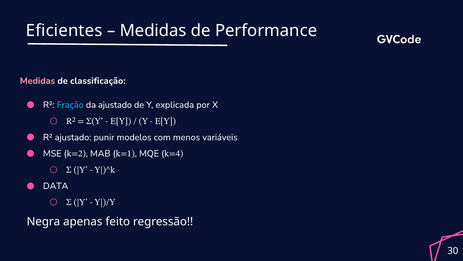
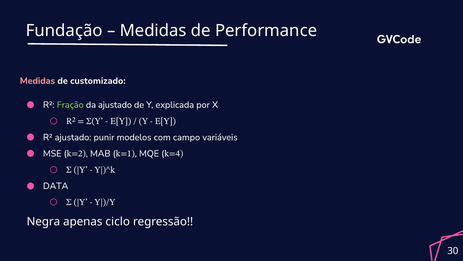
Eficientes: Eficientes -> Fundação (64, 30)
classificação: classificação -> customizado (98, 81)
Fração colour: light blue -> light green (70, 105)
menos: menos -> campo (186, 137)
feito: feito -> ciclo (118, 221)
